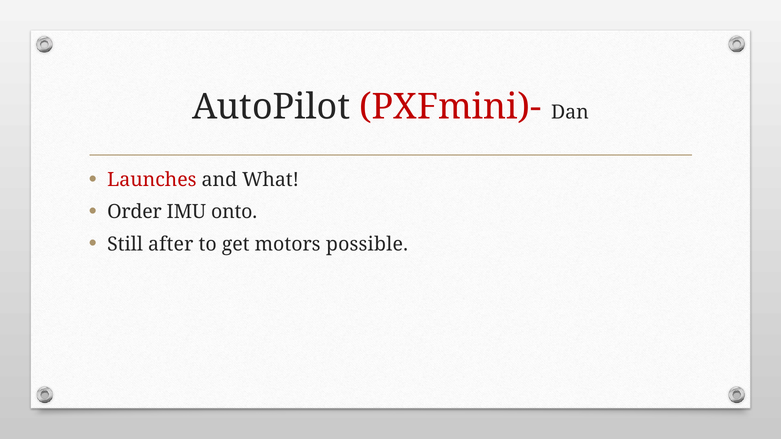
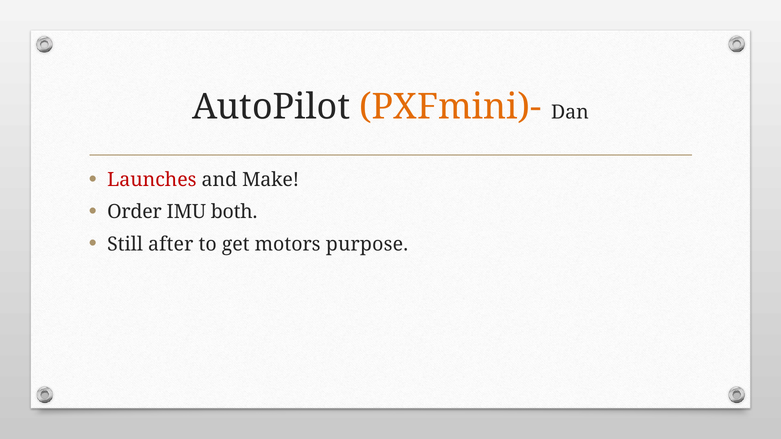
PXFmini)- colour: red -> orange (450, 107)
What: What -> Make (271, 180)
onto: onto -> both (234, 212)
possible: possible -> purpose (367, 244)
